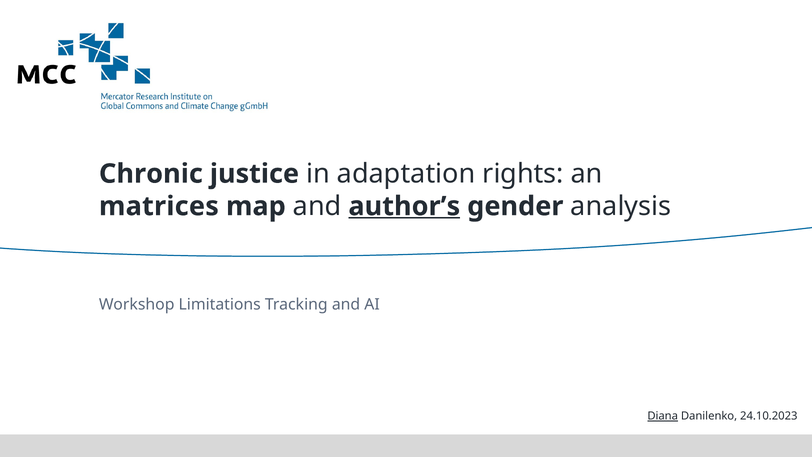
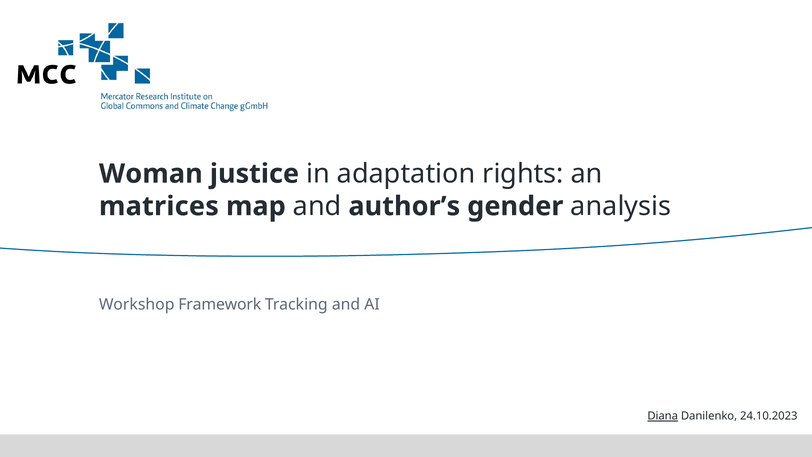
Chronic: Chronic -> Woman (151, 174)
author’s underline: present -> none (404, 206)
Limitations: Limitations -> Framework (220, 304)
